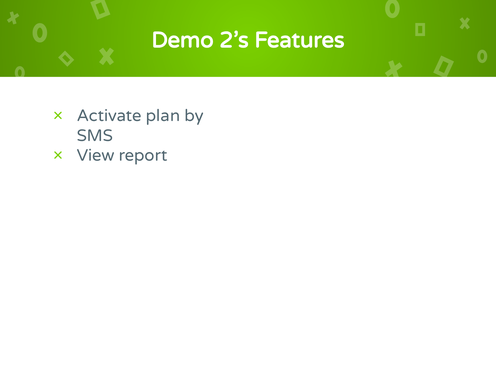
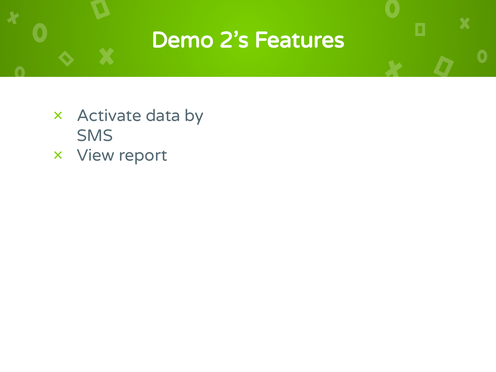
plan: plan -> data (163, 116)
